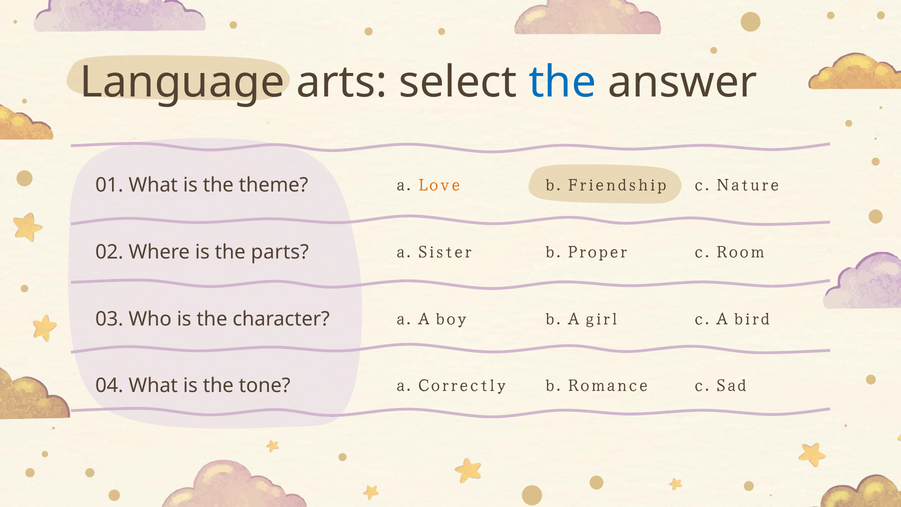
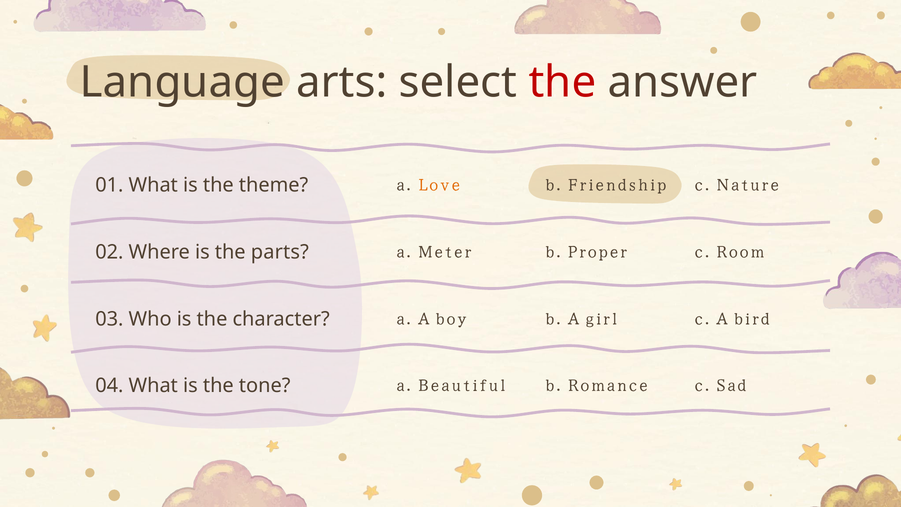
the colour: blue -> red (562, 82)
Sister: Sister -> Meter (445, 252)
Correctly: Correctly -> Beautiful (462, 385)
